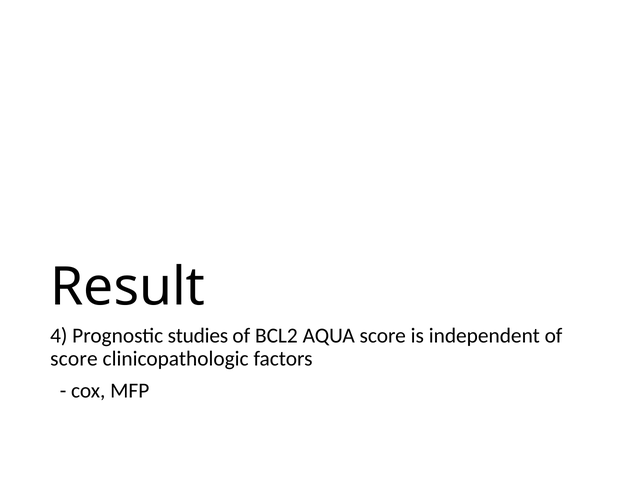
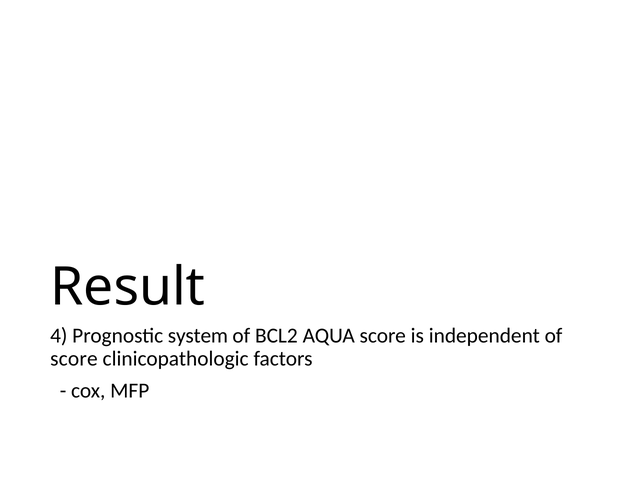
studies: studies -> system (198, 336)
